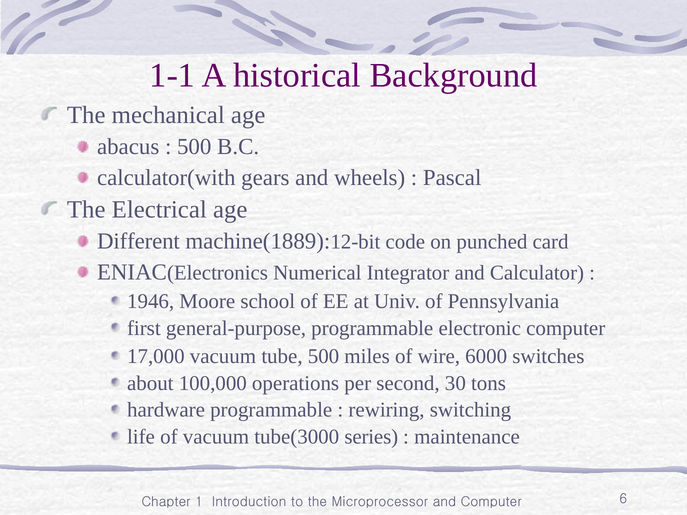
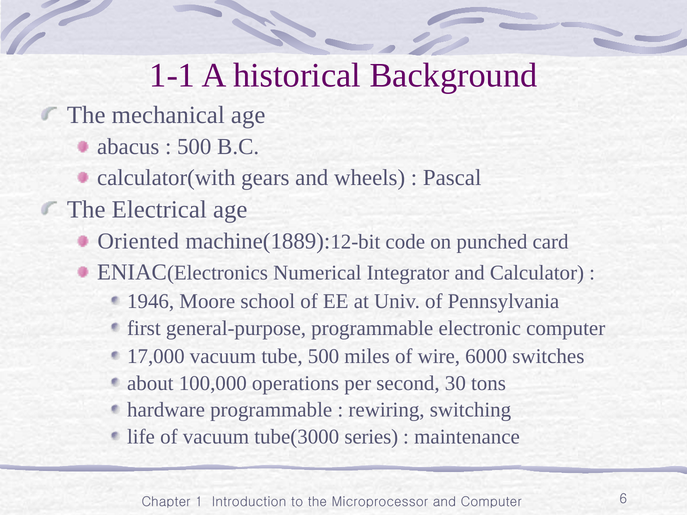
Different: Different -> Oriented (138, 241)
